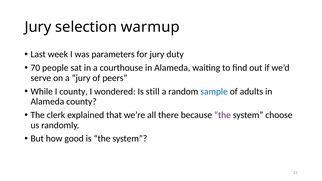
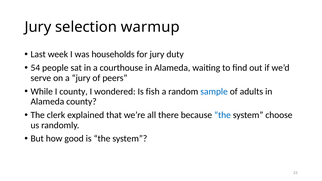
parameters: parameters -> households (113, 54)
70: 70 -> 54 (35, 68)
still: still -> fish (153, 92)
the colour: purple -> blue (222, 115)
